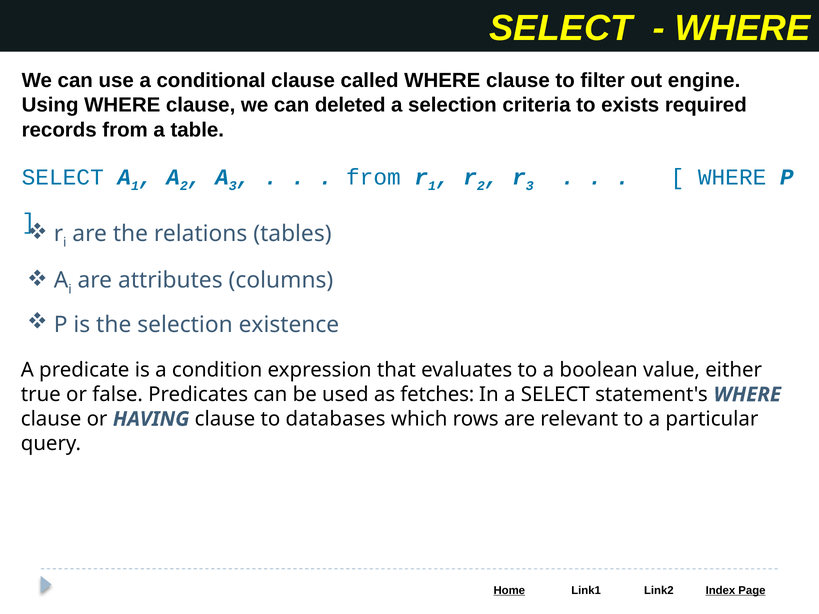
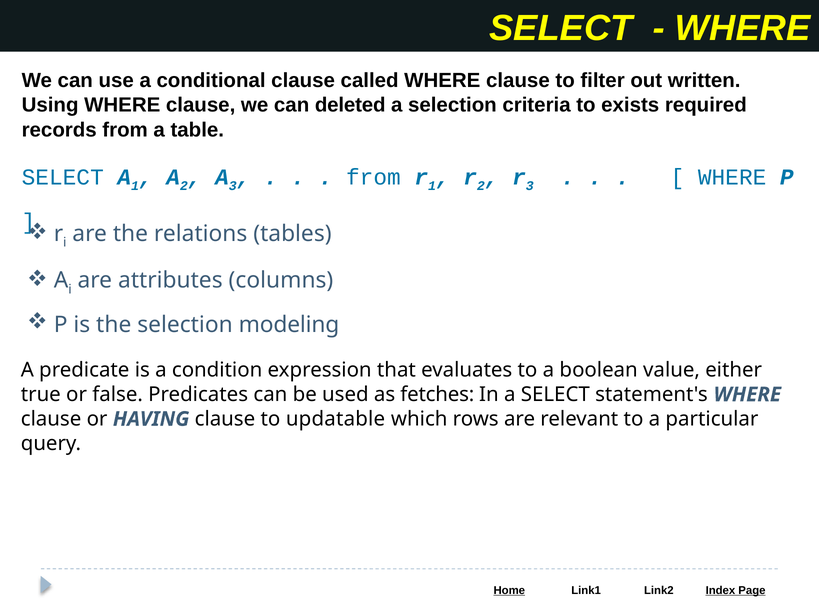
engine: engine -> written (704, 81)
existence: existence -> modeling (289, 325)
databases: databases -> updatable (336, 419)
